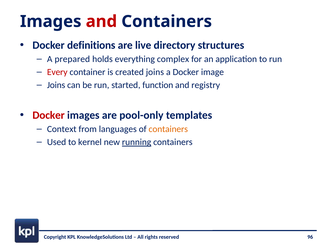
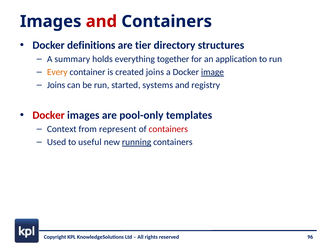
live: live -> tier (143, 45)
prepared: prepared -> summary (72, 59)
complex: complex -> together (173, 59)
Every colour: red -> orange (57, 72)
image underline: none -> present (212, 72)
function: function -> systems (158, 85)
languages: languages -> represent (118, 129)
containers colour: orange -> red (168, 129)
kernel: kernel -> useful (90, 142)
